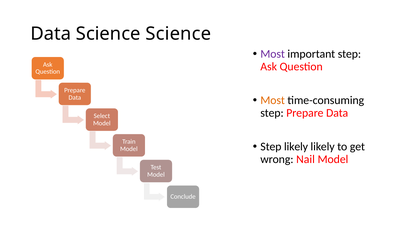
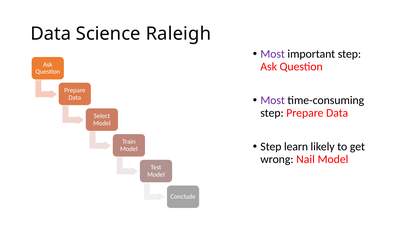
Science Science: Science -> Raleigh (178, 34)
Most colour: orange -> purple (273, 100)
Step likely: likely -> learn (296, 146)
